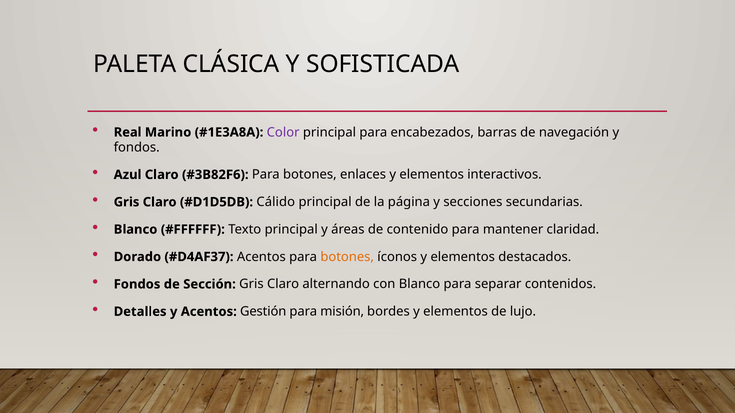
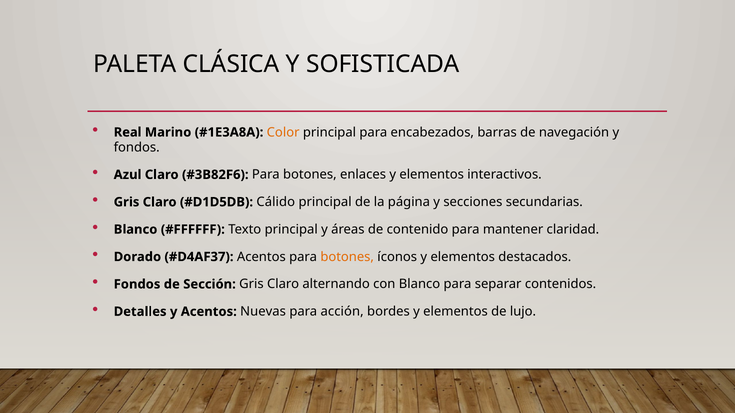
Color colour: purple -> orange (283, 132)
Gestión: Gestión -> Nuevas (263, 312)
misión: misión -> acción (342, 312)
